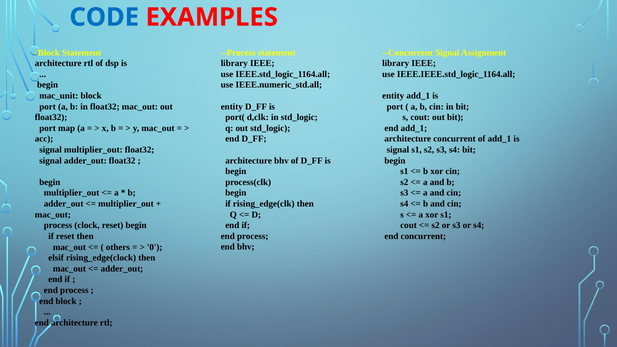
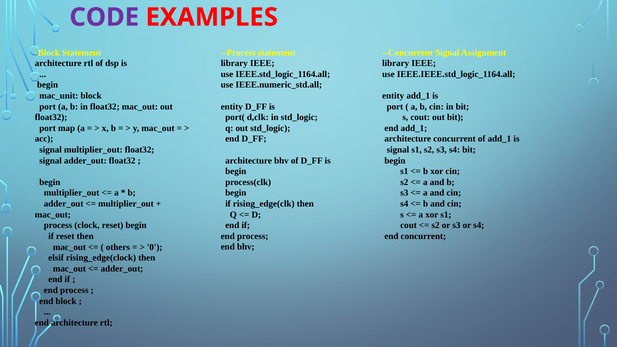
CODE colour: blue -> purple (104, 17)
